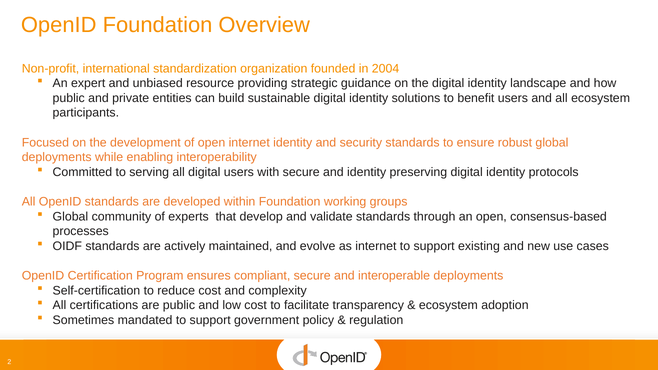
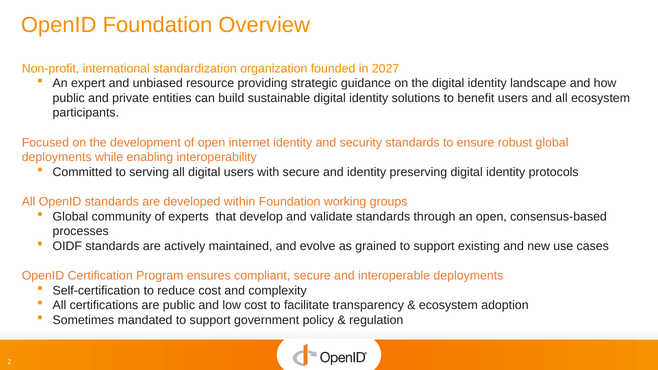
2004: 2004 -> 2027 (386, 68)
as internet: internet -> grained (376, 246)
